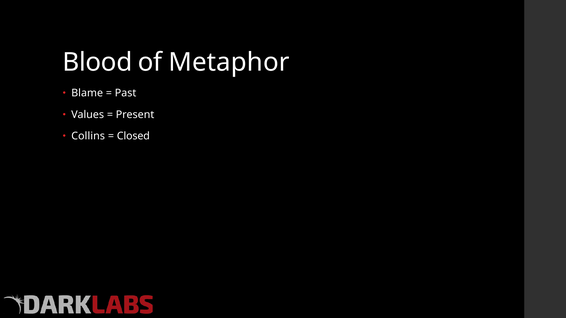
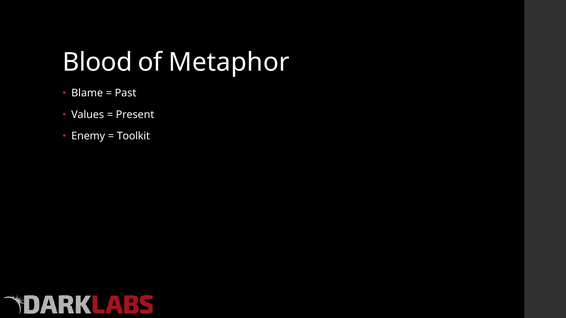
Collins: Collins -> Enemy (88, 136)
Closed: Closed -> Toolkit (133, 136)
